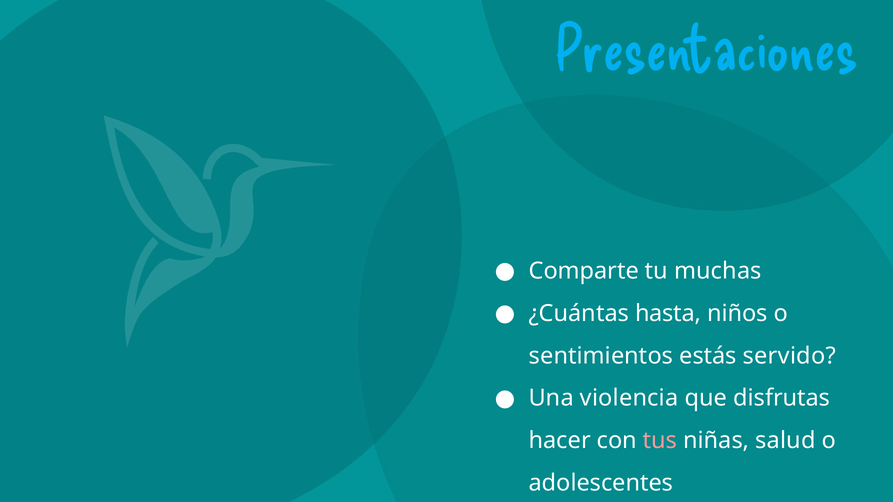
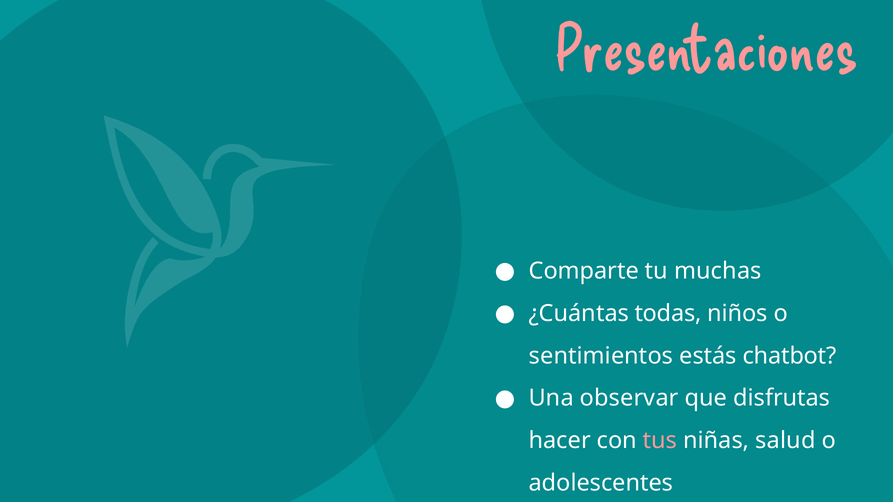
Presentaciones colour: light blue -> pink (707, 50)
hasta: hasta -> todas (668, 314)
servido: servido -> chatbot (790, 356)
violencia: violencia -> observar (629, 398)
